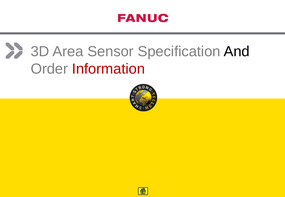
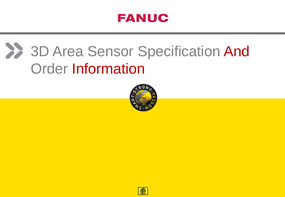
And colour: black -> red (237, 51)
